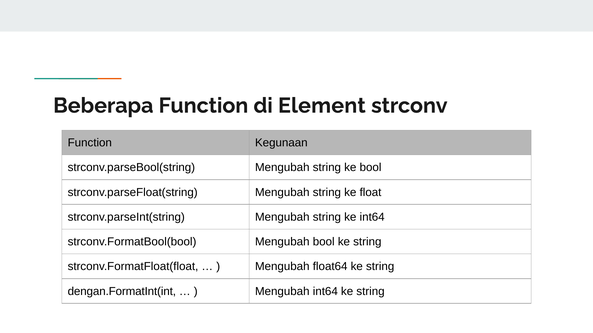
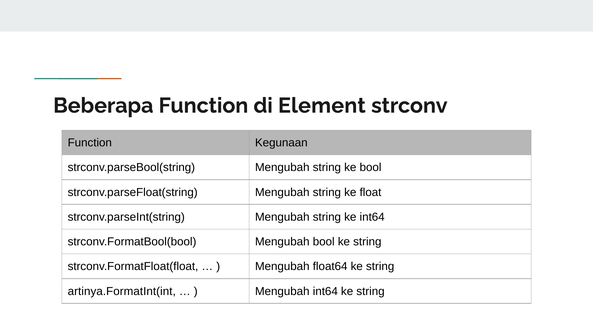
dengan.FormatInt(int: dengan.FormatInt(int -> artinya.FormatInt(int (122, 292)
